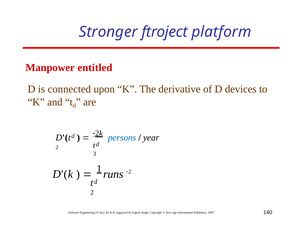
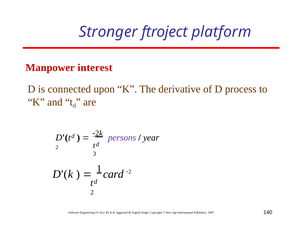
entitled: entitled -> interest (95, 68)
devices: devices -> process (241, 89)
persons colour: blue -> purple (122, 137)
runs: runs -> card (113, 174)
